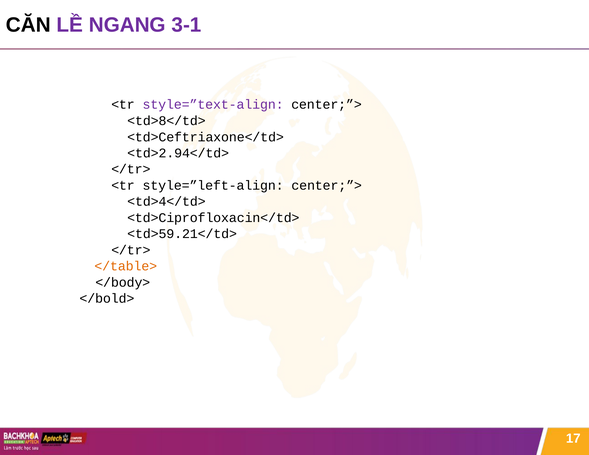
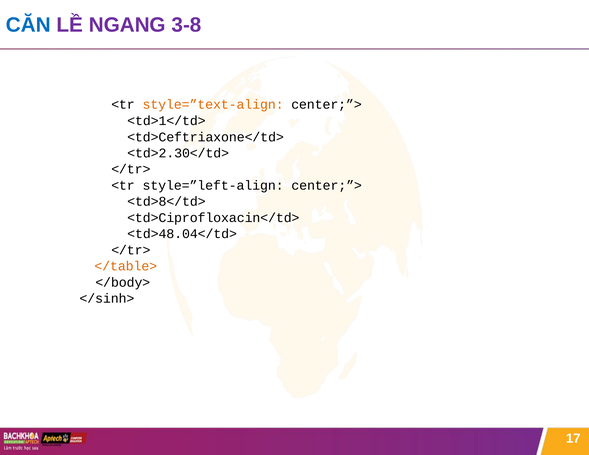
CĂN colour: black -> blue (28, 25)
3-1: 3-1 -> 3-8 (186, 25)
style=”text-align colour: purple -> orange (213, 105)
<td>8</td>: <td>8</td> -> <td>1</td> (166, 121)
<td>2.94</td>: <td>2.94</td> -> <td>2.30</td> (178, 153)
<td>4</td>: <td>4</td> -> <td>8</td> (166, 202)
<td>59.21</td>: <td>59.21</td> -> <td>48.04</td> (182, 234)
</bold>: </bold> -> </sinh> (107, 299)
